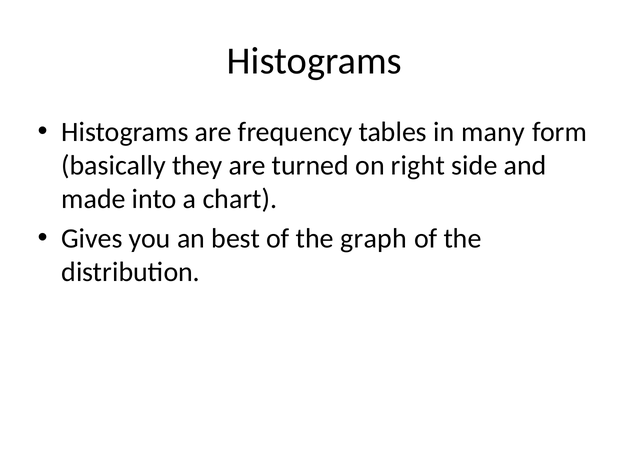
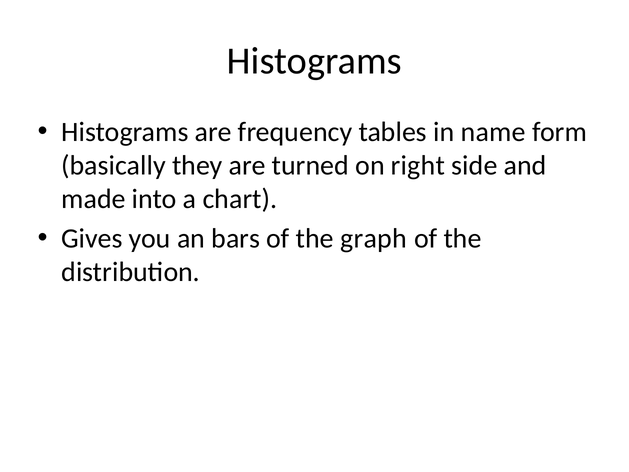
many: many -> name (493, 132)
best: best -> bars (236, 238)
